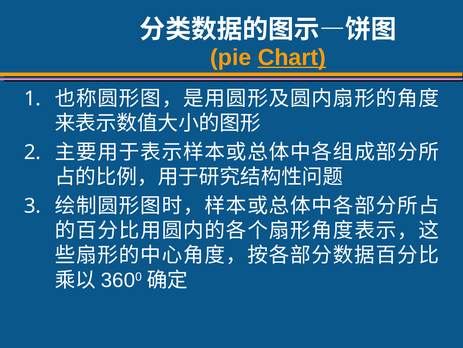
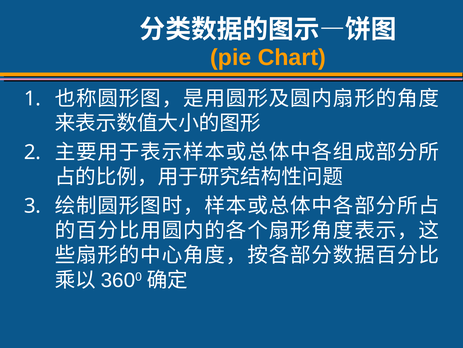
Chart underline: present -> none (292, 57)
